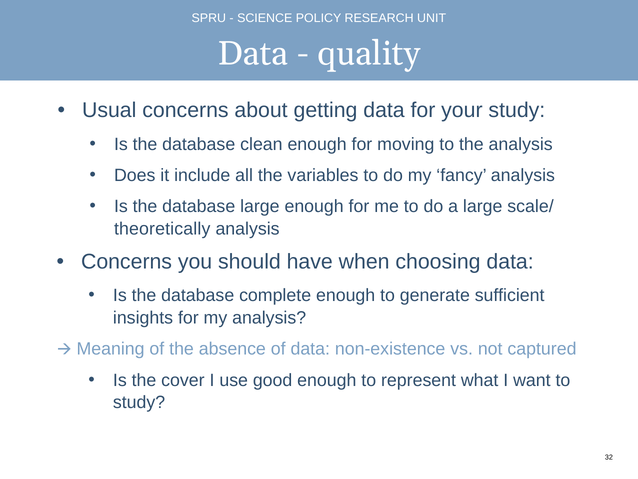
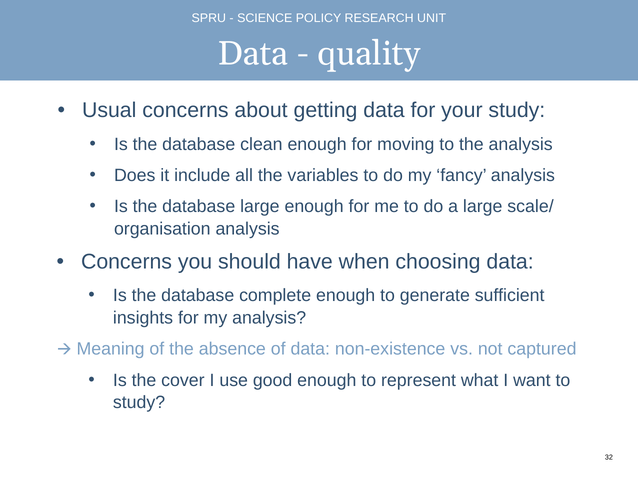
theoretically: theoretically -> organisation (162, 229)
